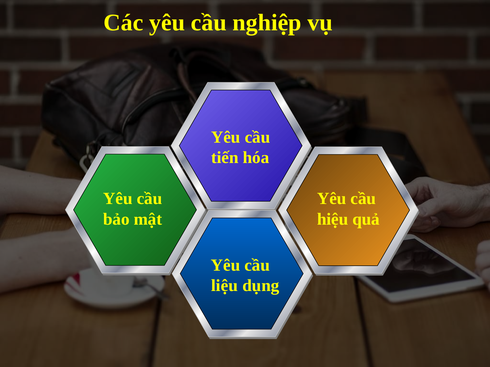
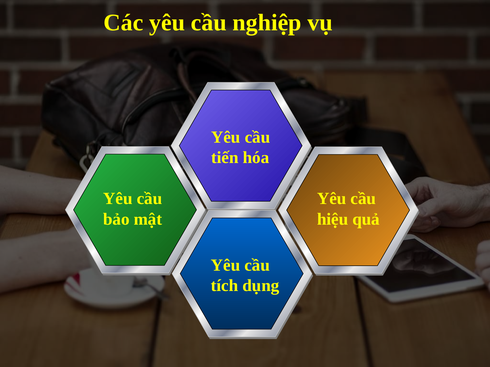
liệu: liệu -> tích (225, 286)
